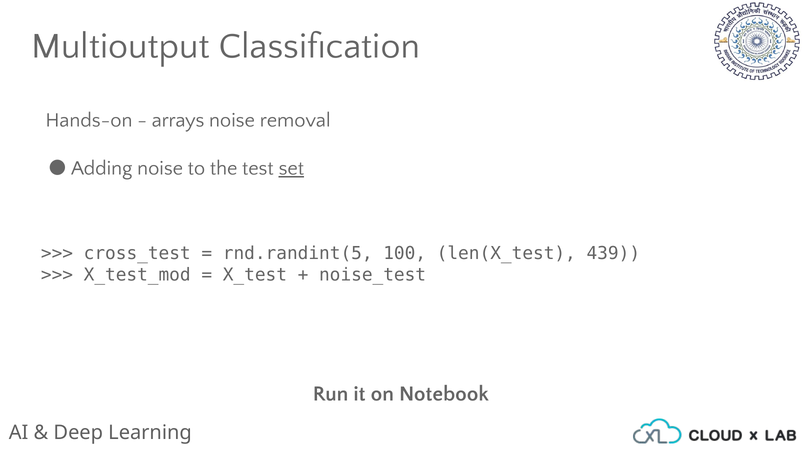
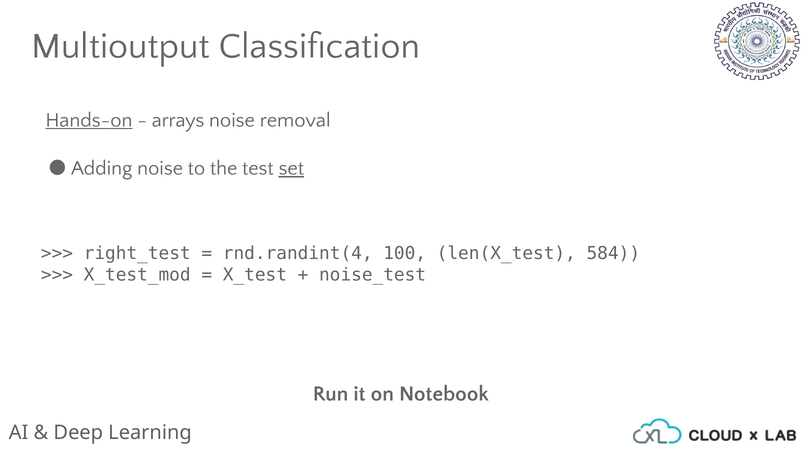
Hands-on underline: none -> present (89, 120)
cross_test: cross_test -> right_test (137, 254)
rnd.randint(5: rnd.randint(5 -> rnd.randint(4 (298, 254)
439: 439 -> 584 (613, 254)
